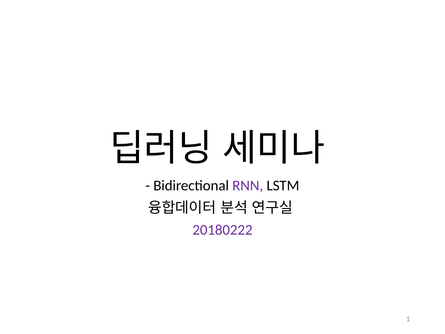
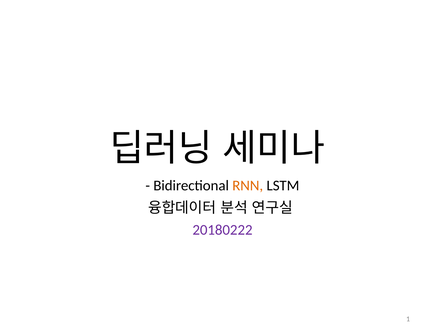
RNN colour: purple -> orange (248, 185)
